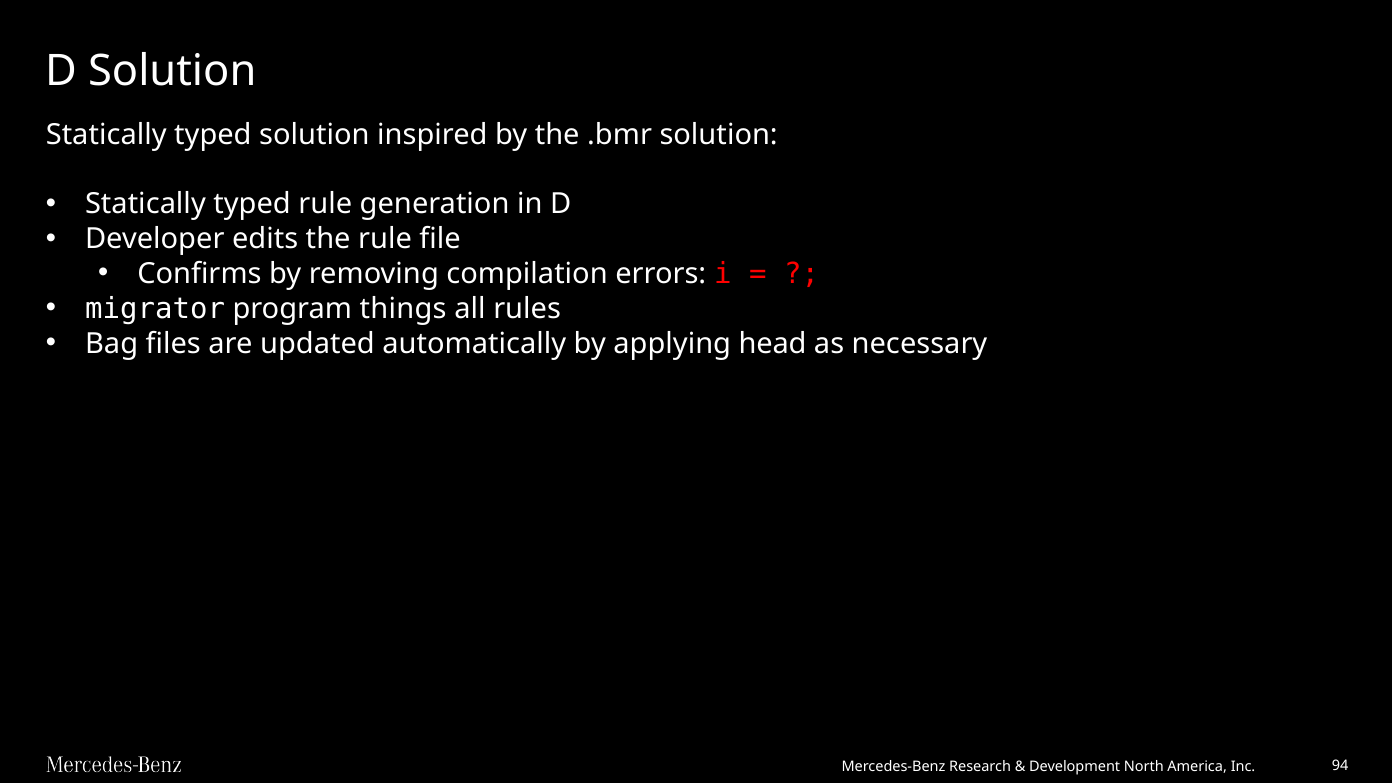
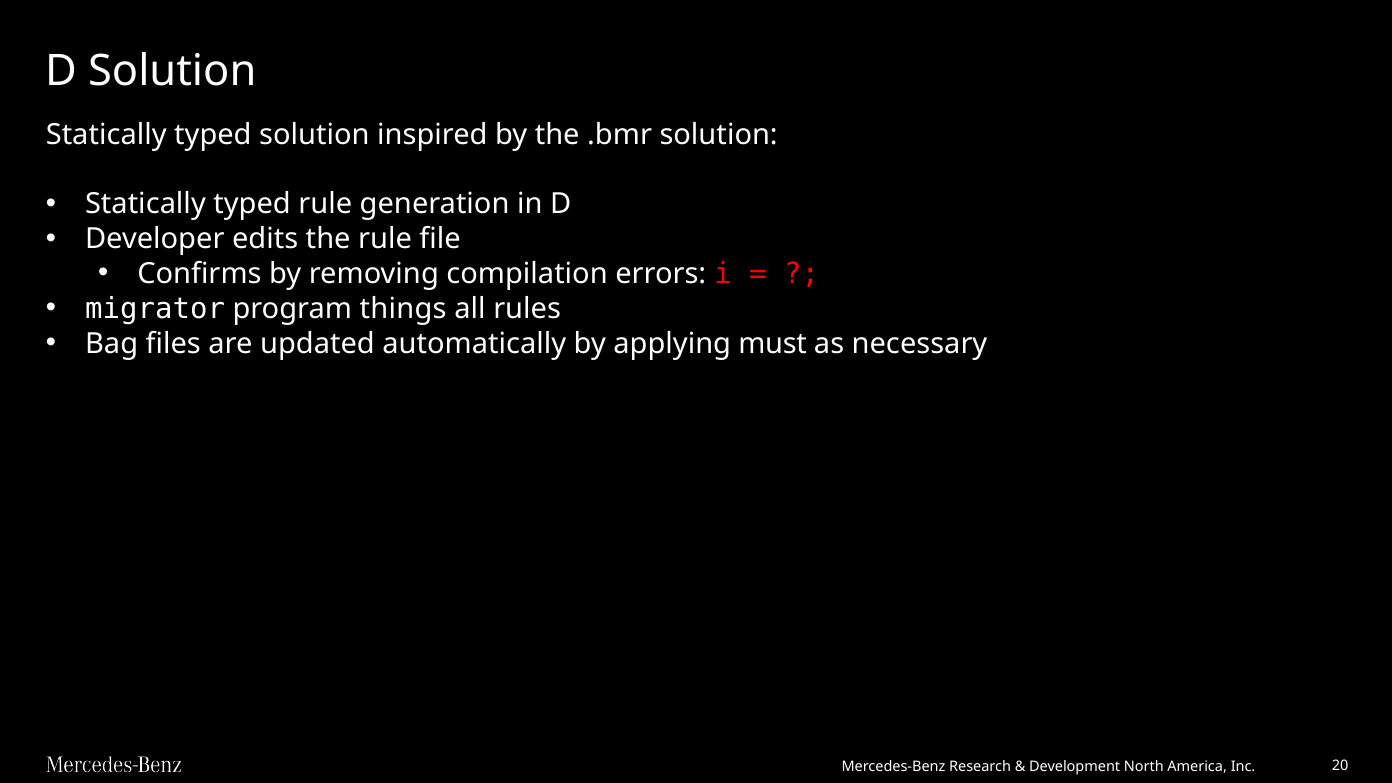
head: head -> must (773, 344)
94: 94 -> 20 (1340, 765)
